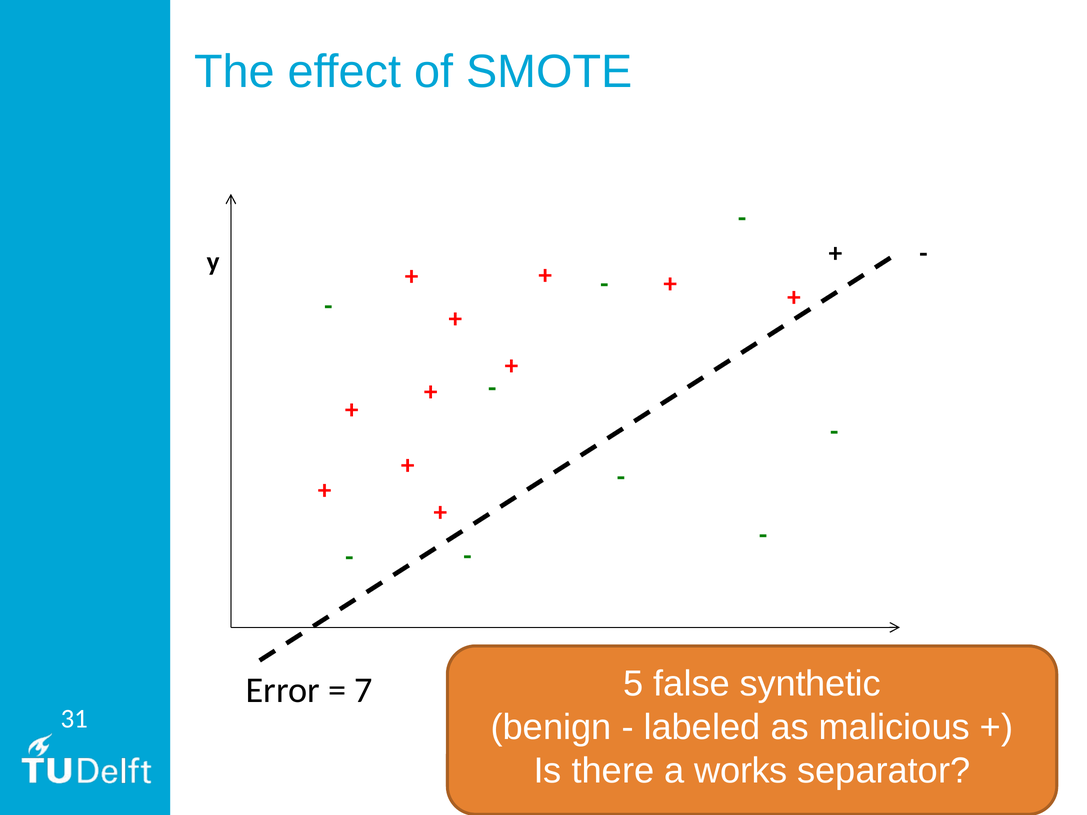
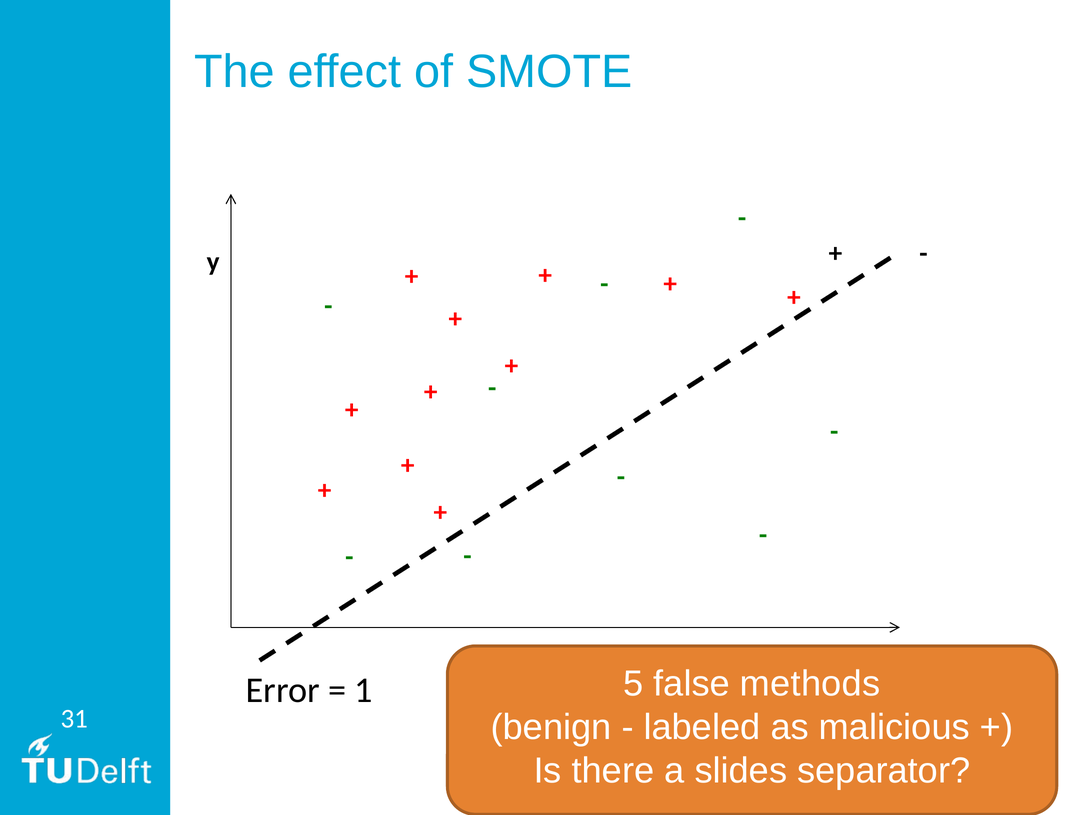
7: 7 -> 1 (363, 690)
synthetic: synthetic -> methods (810, 684)
works: works -> slides (741, 771)
